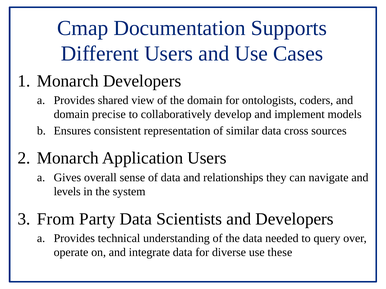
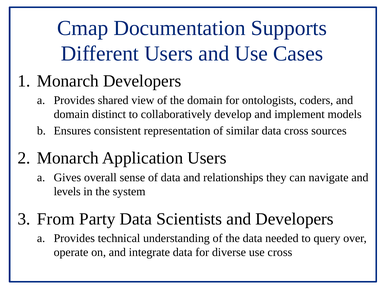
precise: precise -> distinct (109, 114)
use these: these -> cross (280, 253)
